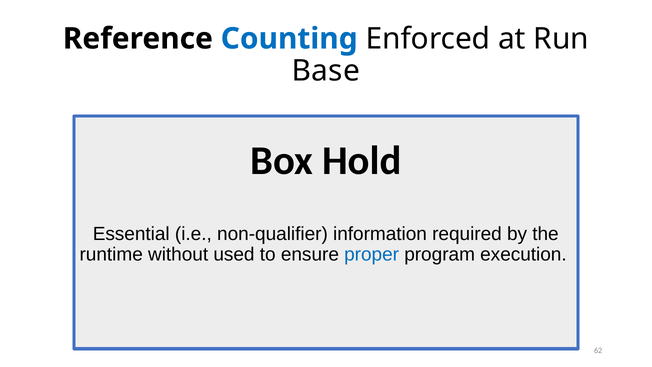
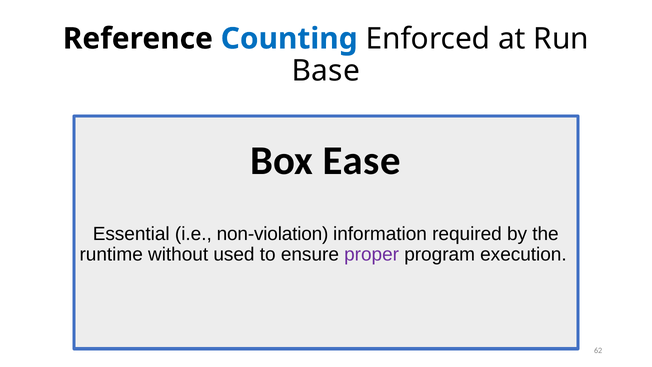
Hold: Hold -> Ease (362, 161)
non-qualifier: non-qualifier -> non-violation (273, 234)
proper colour: blue -> purple (372, 254)
